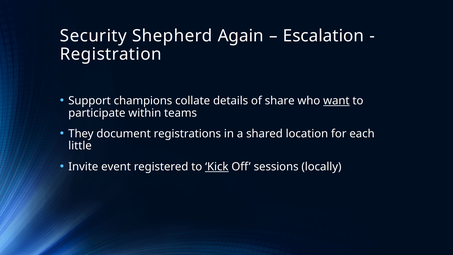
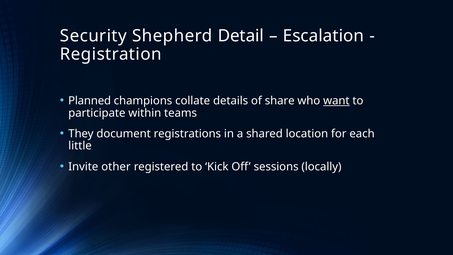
Again: Again -> Detail (241, 36)
Support: Support -> Planned (90, 101)
event: event -> other (116, 167)
Kick underline: present -> none (217, 167)
